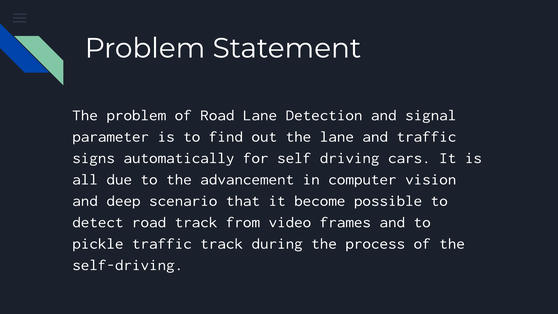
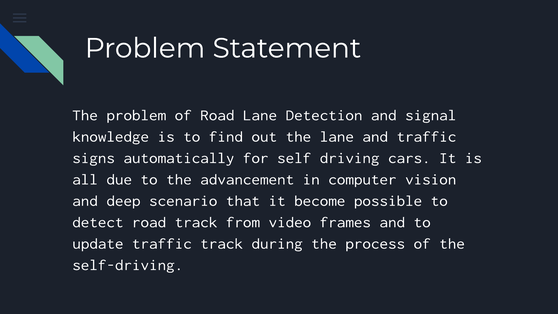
parameter: parameter -> knowledge (111, 136)
pickle: pickle -> update (98, 243)
